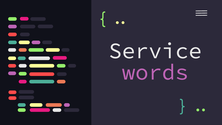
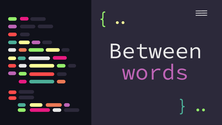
Service: Service -> Between (155, 51)
